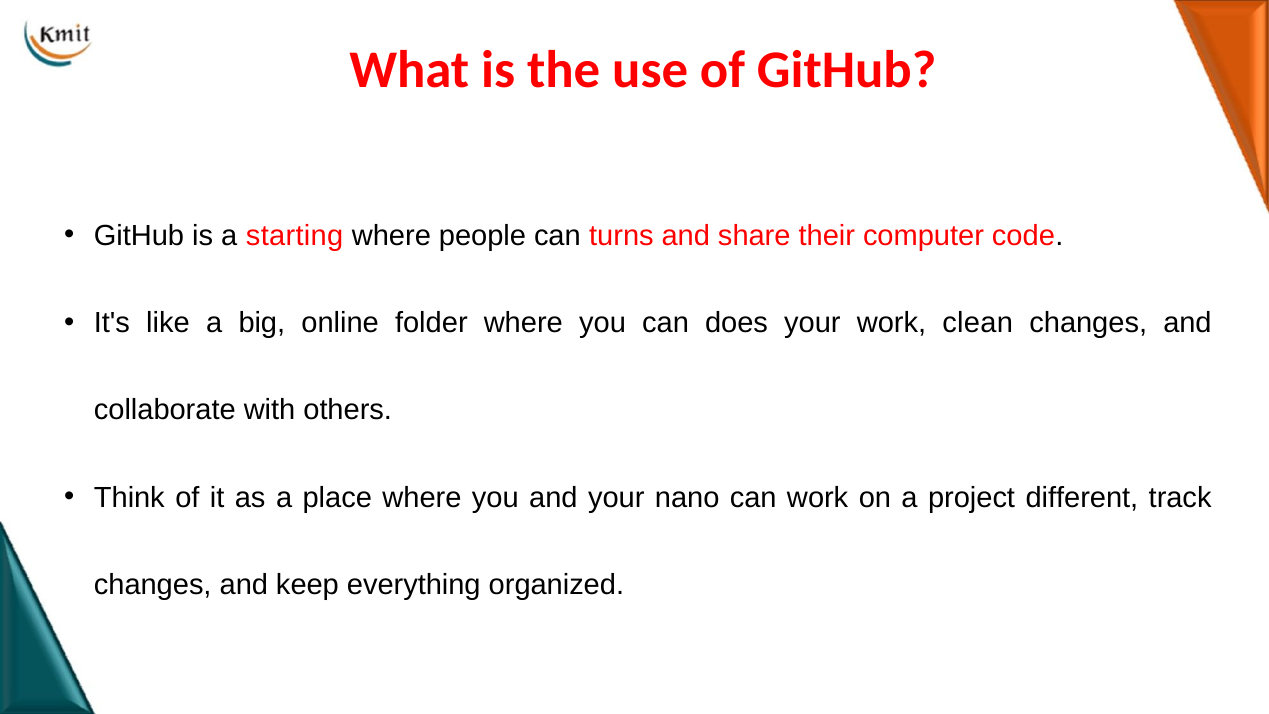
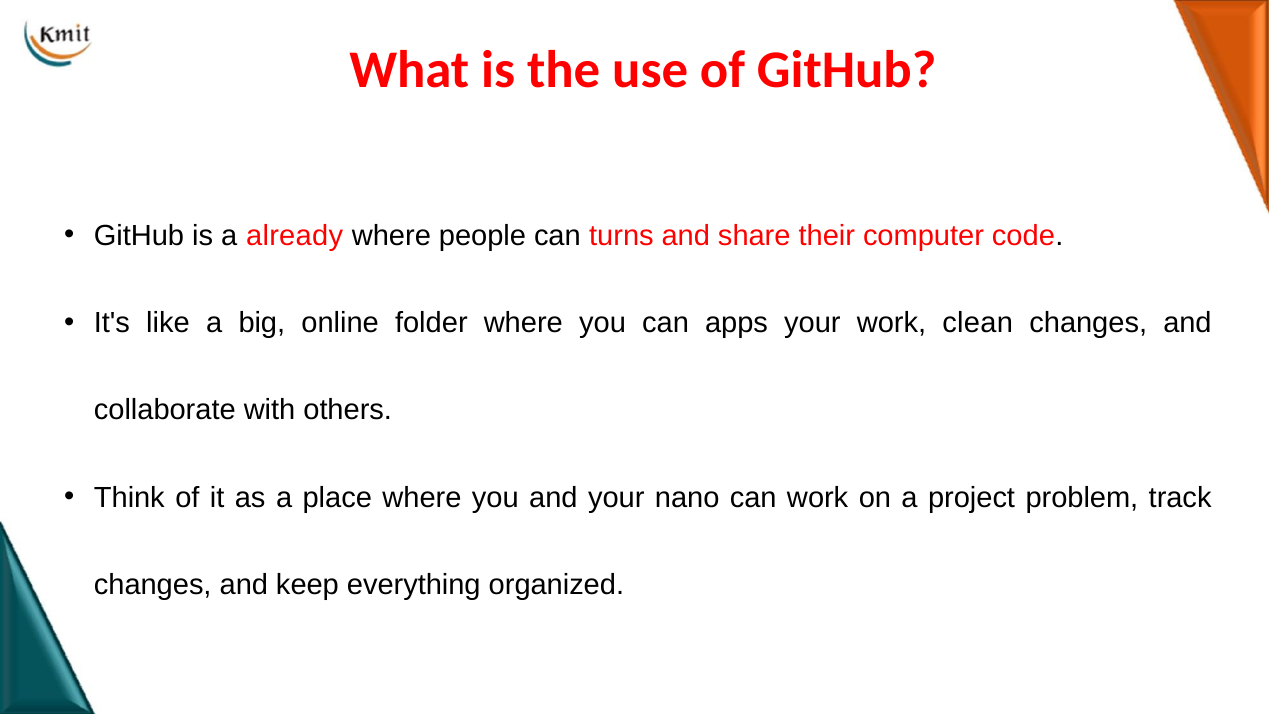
starting: starting -> already (295, 236)
does: does -> apps (737, 323)
different: different -> problem (1082, 497)
